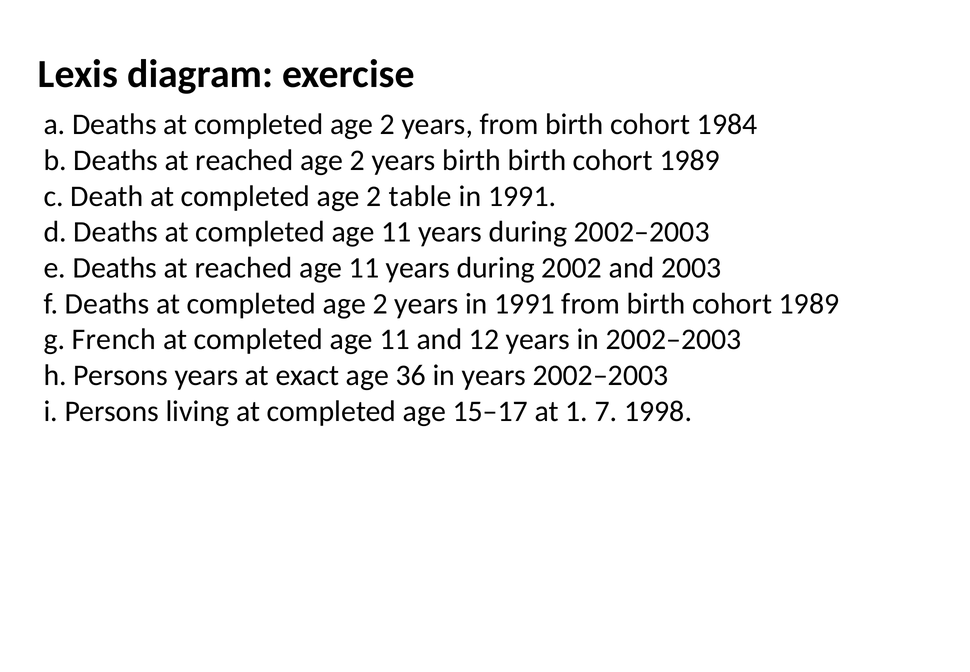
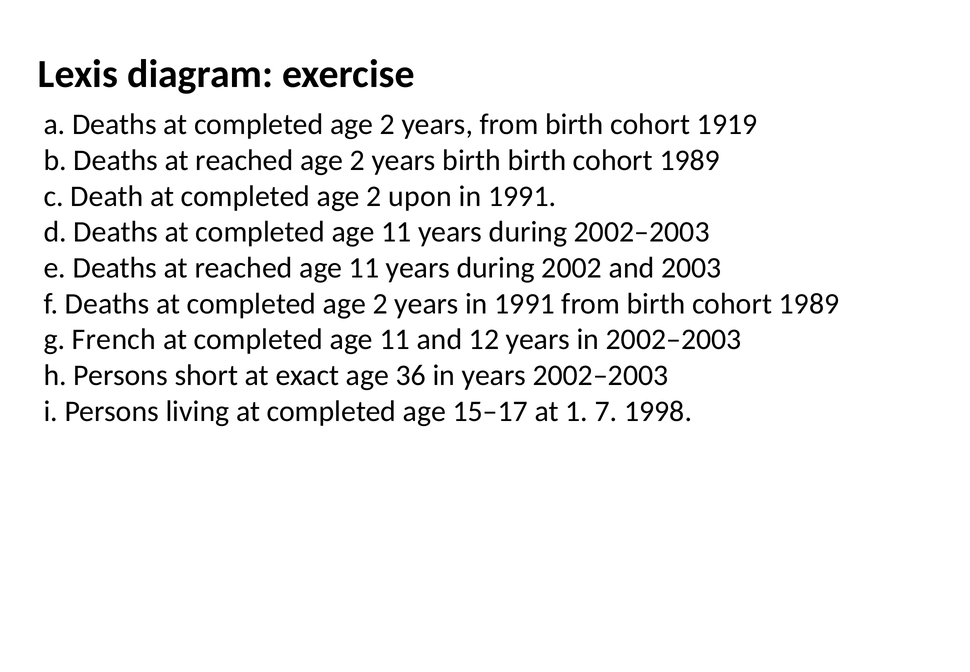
1984: 1984 -> 1919 (727, 124)
table: table -> upon (420, 196)
Persons years: years -> short (206, 375)
